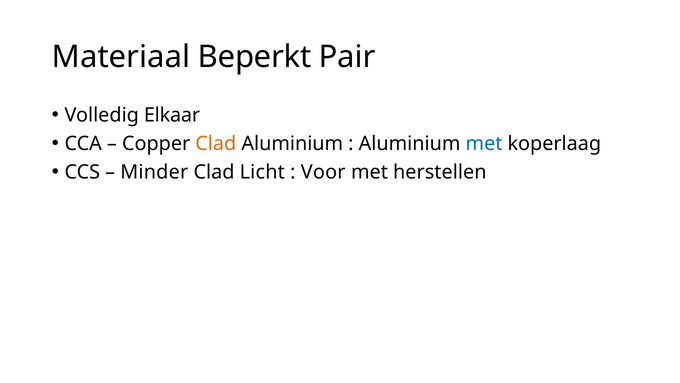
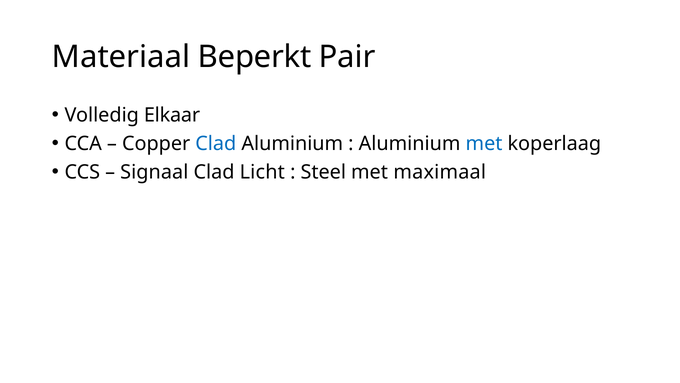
Clad colour: orange -> blue (216, 143)
Minder: Minder -> Signaal (154, 172)
Voor: Voor -> Steel (323, 172)
herstellen: herstellen -> maximaal (440, 172)
